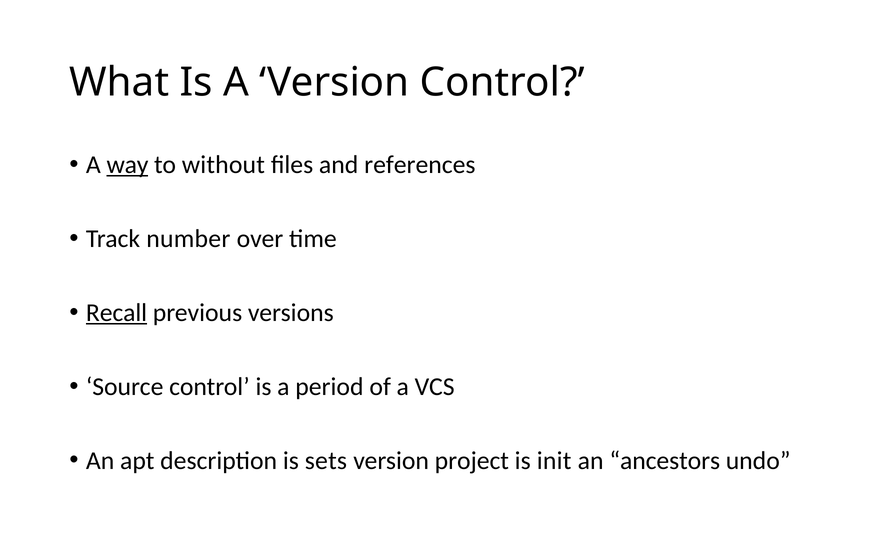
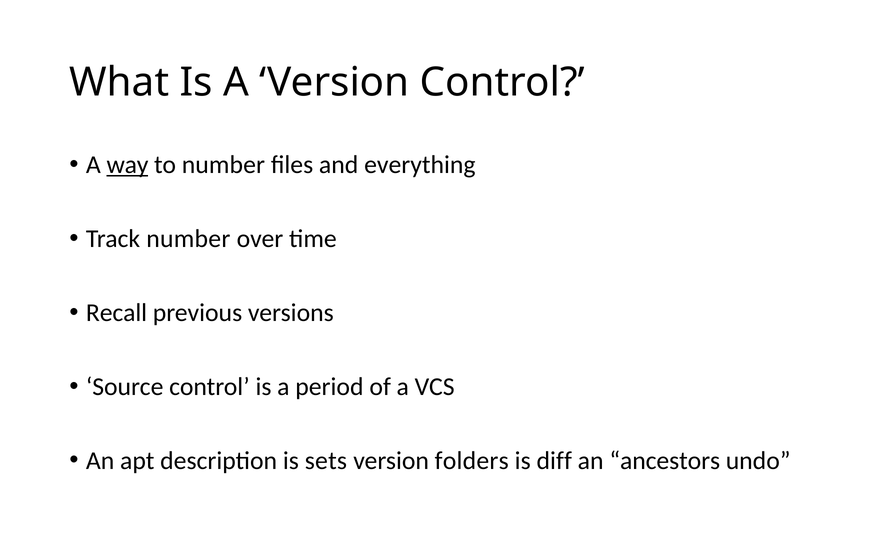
to without: without -> number (223, 165)
references: references -> everything (420, 165)
Recall underline: present -> none (117, 313)
project: project -> folders (472, 461)
init: init -> diff (554, 461)
